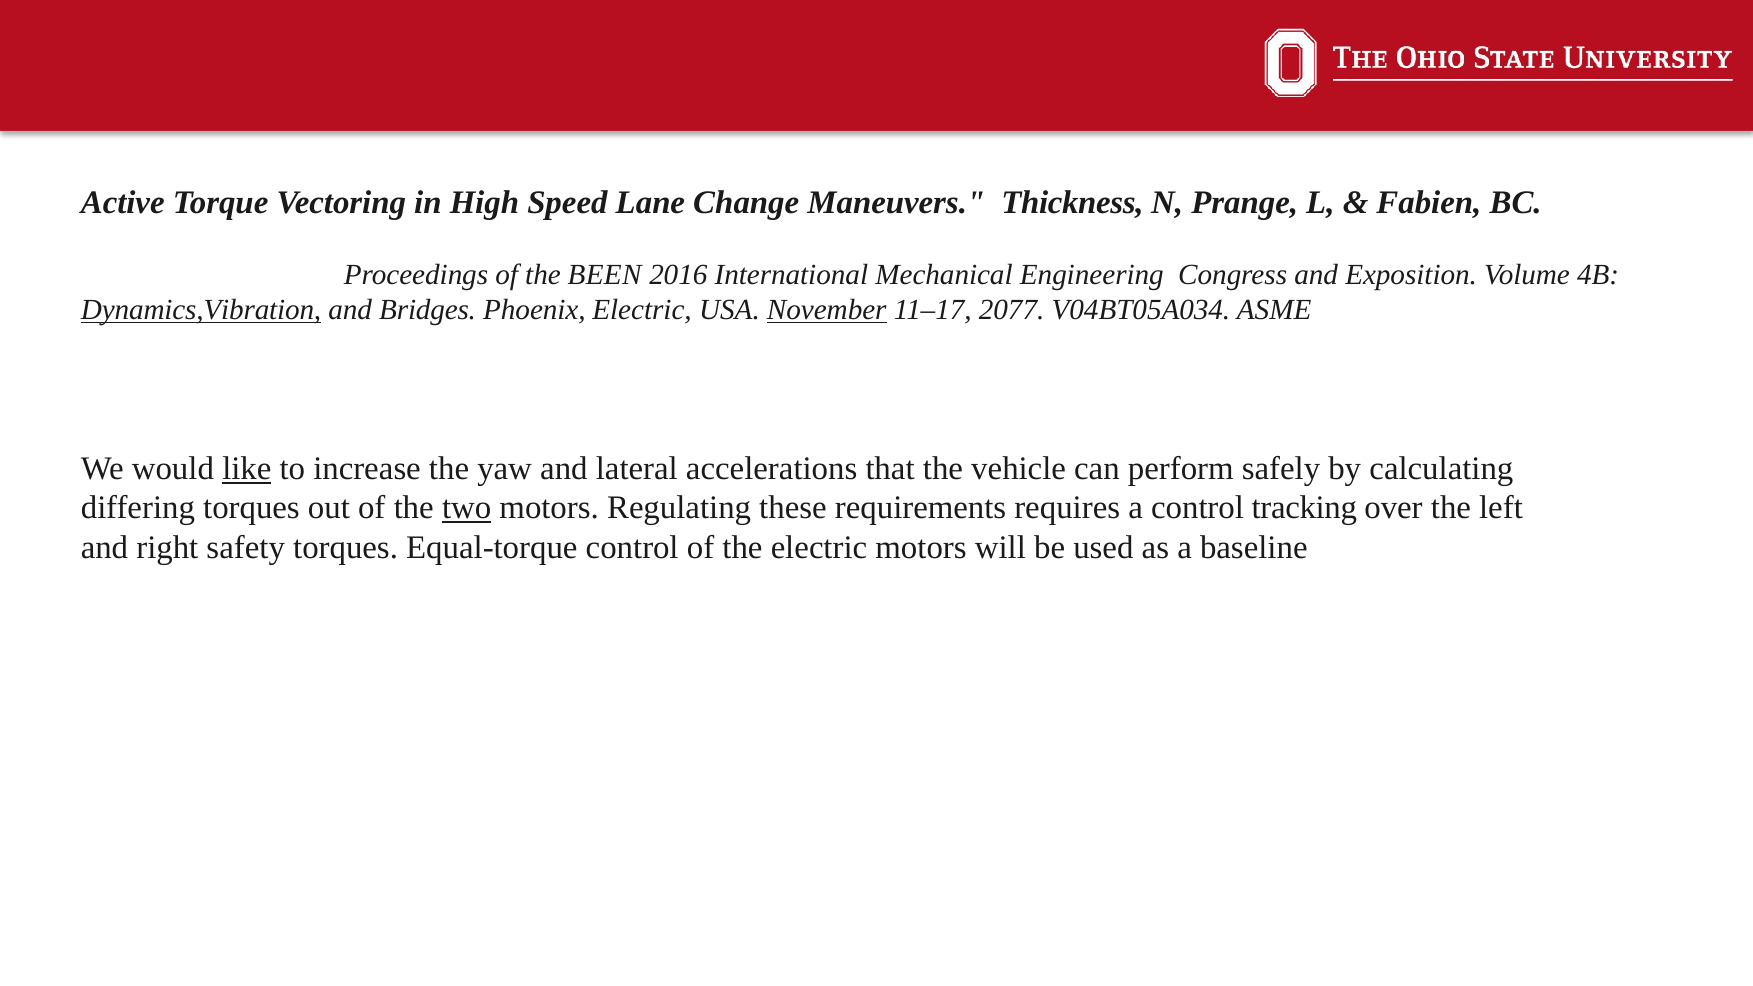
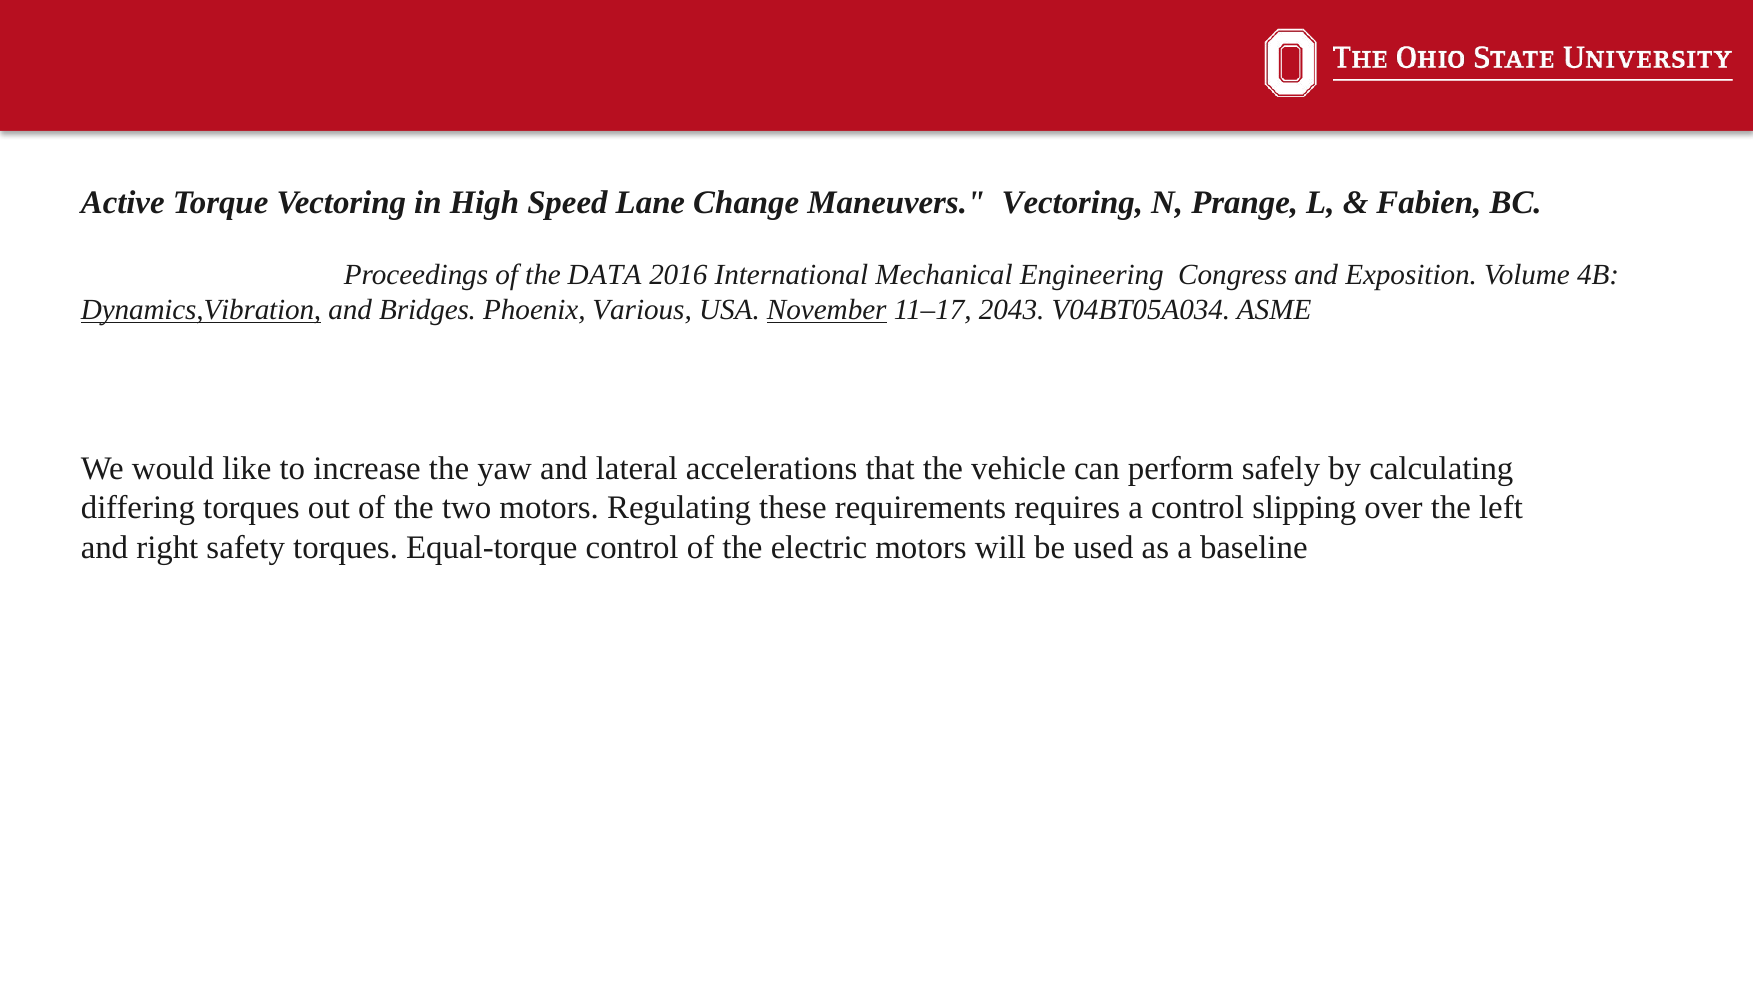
Maneuvers Thickness: Thickness -> Vectoring (1072, 203)
BEEN: BEEN -> DATA (605, 275)
Phoenix Electric: Electric -> Various (642, 310)
2077: 2077 -> 2043 (1012, 310)
like underline: present -> none (247, 468)
two underline: present -> none (467, 508)
tracking: tracking -> slipping (1304, 508)
